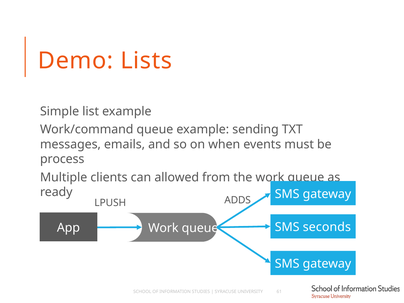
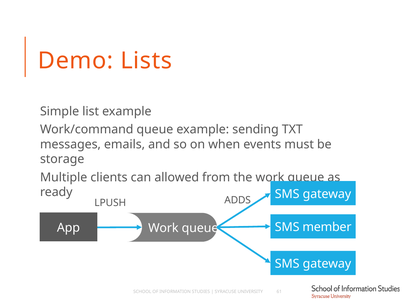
process: process -> storage (62, 159)
seconds: seconds -> member (327, 227)
